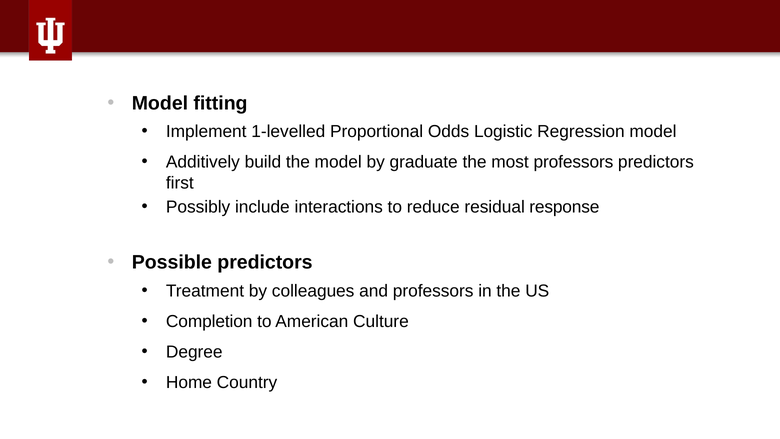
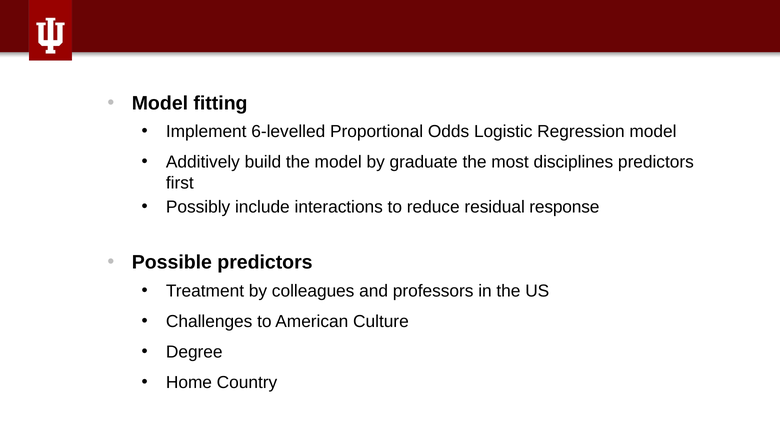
1-levelled: 1-levelled -> 6-levelled (288, 132)
most professors: professors -> disciplines (573, 162)
Completion: Completion -> Challenges (209, 321)
